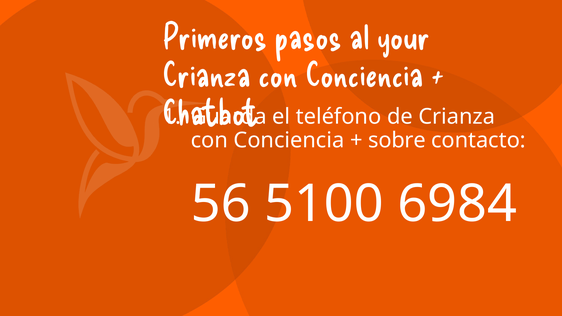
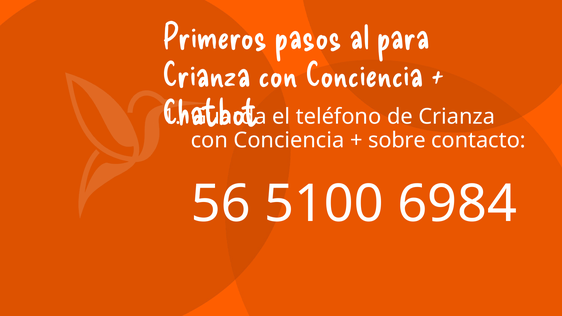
your: your -> para (403, 38)
